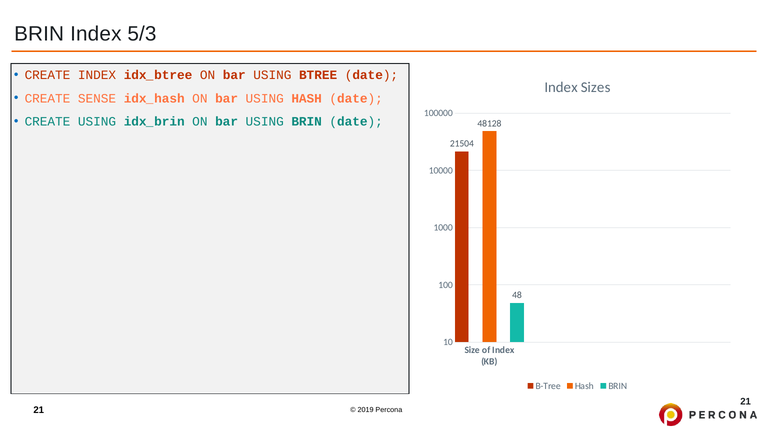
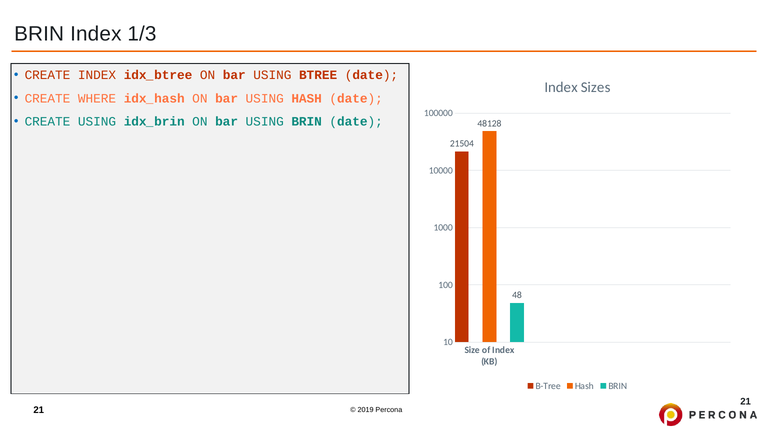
5/3: 5/3 -> 1/3 (142, 34)
SENSE: SENSE -> WHERE (97, 98)
